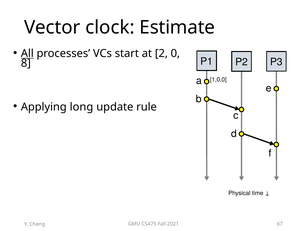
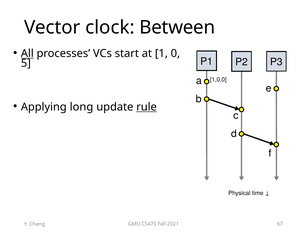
Estimate: Estimate -> Between (177, 27)
2: 2 -> 1 (161, 53)
8: 8 -> 5 (26, 63)
rule underline: none -> present (147, 107)
